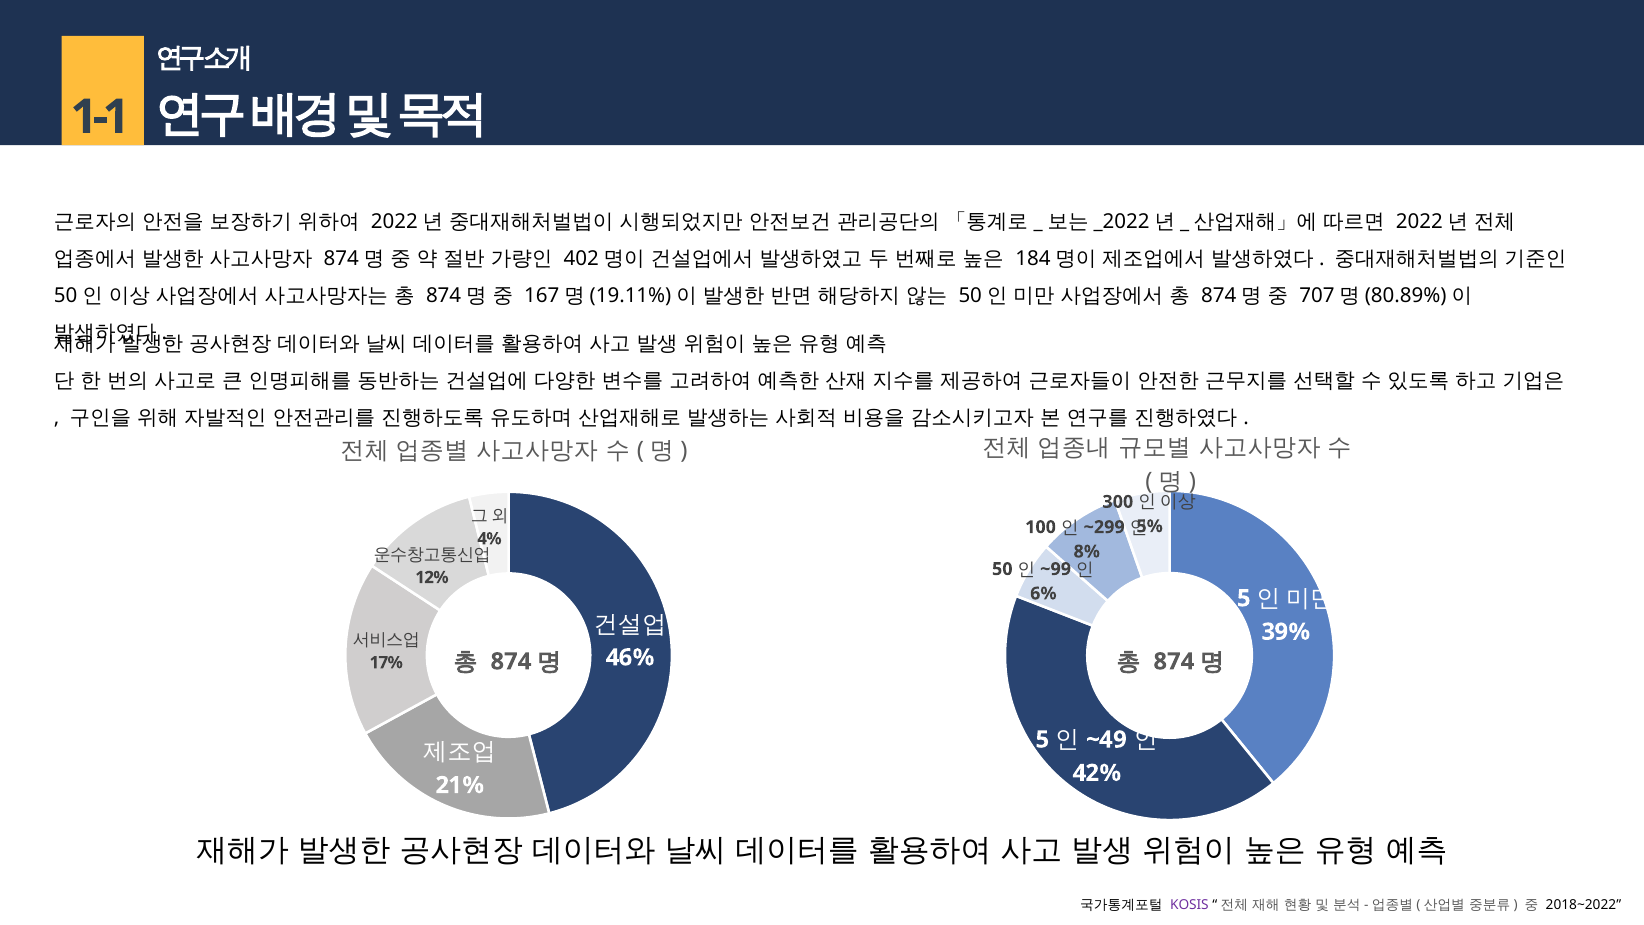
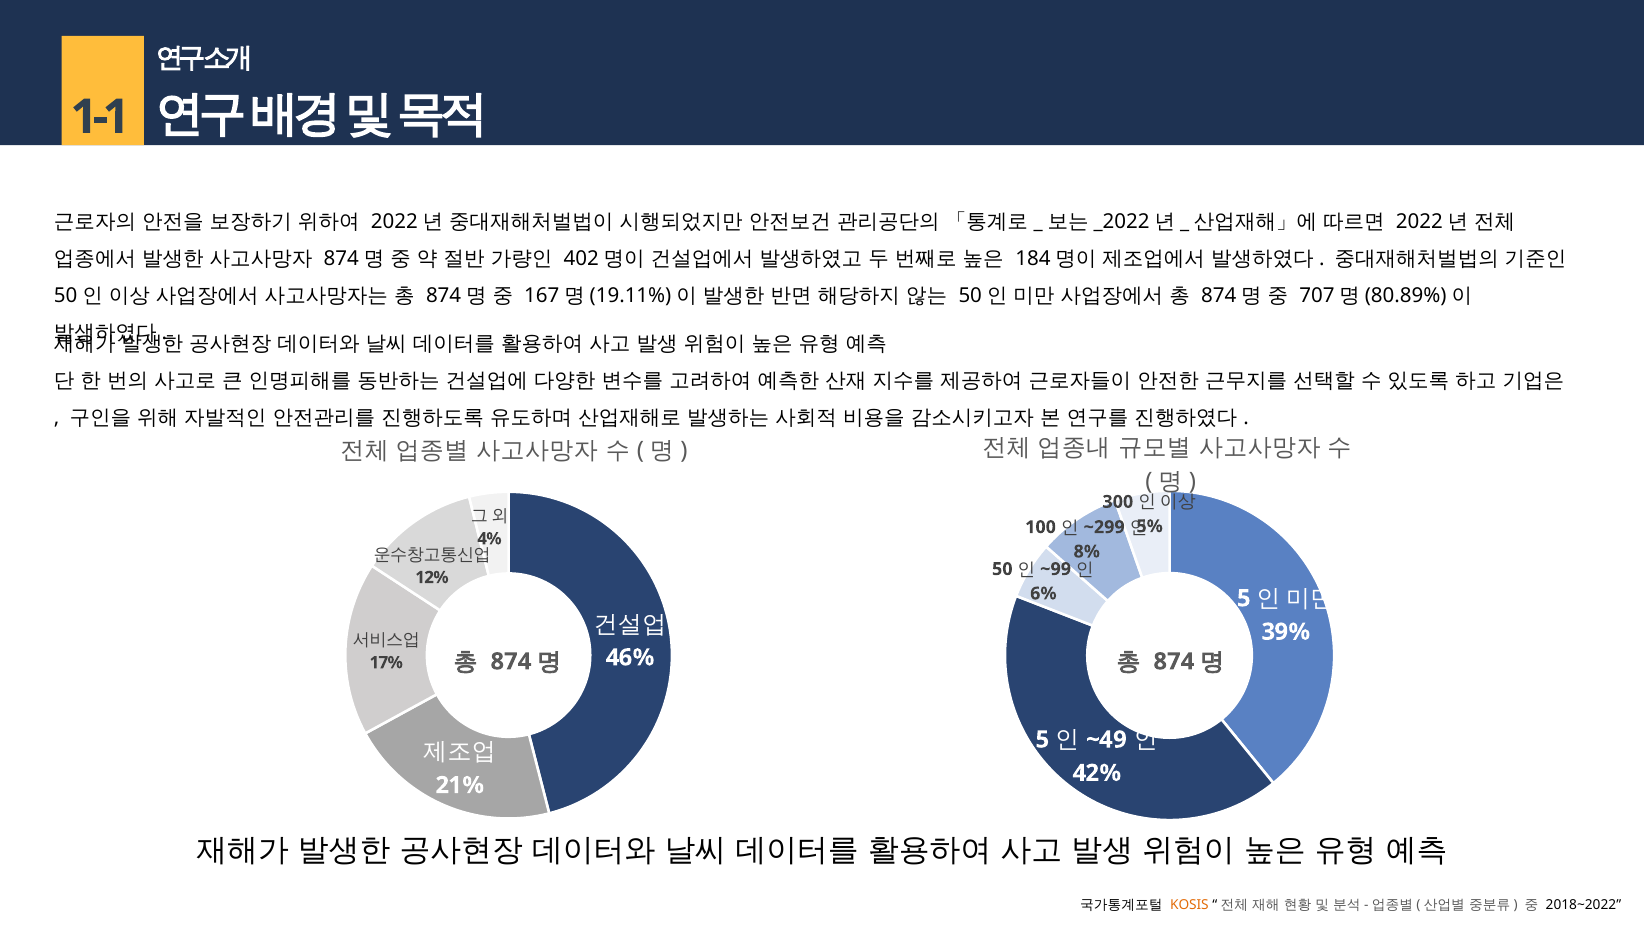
KOSIS colour: purple -> orange (1189, 905)
